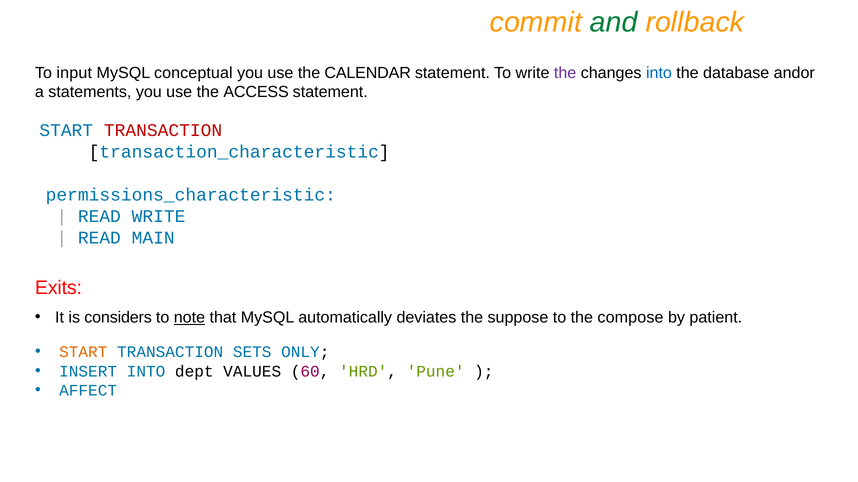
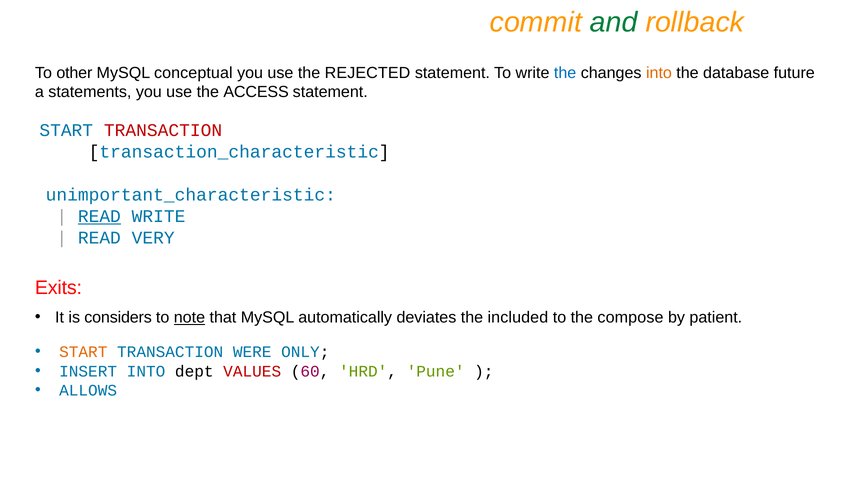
input: input -> other (74, 73)
CALENDAR: CALENDAR -> REJECTED (368, 73)
the colour: purple -> blue (565, 73)
into colour: blue -> orange (659, 73)
andor: andor -> future (794, 73)
permissions_characteristic: permissions_characteristic -> unimportant_characteristic (191, 195)
READ underline: none -> present (99, 217)
MAIN: MAIN -> VERY (153, 238)
suppose: suppose -> included (518, 318)
SETS: SETS -> WERE (252, 352)
VALUES colour: black -> red (252, 372)
AFFECT: AFFECT -> ALLOWS (88, 391)
